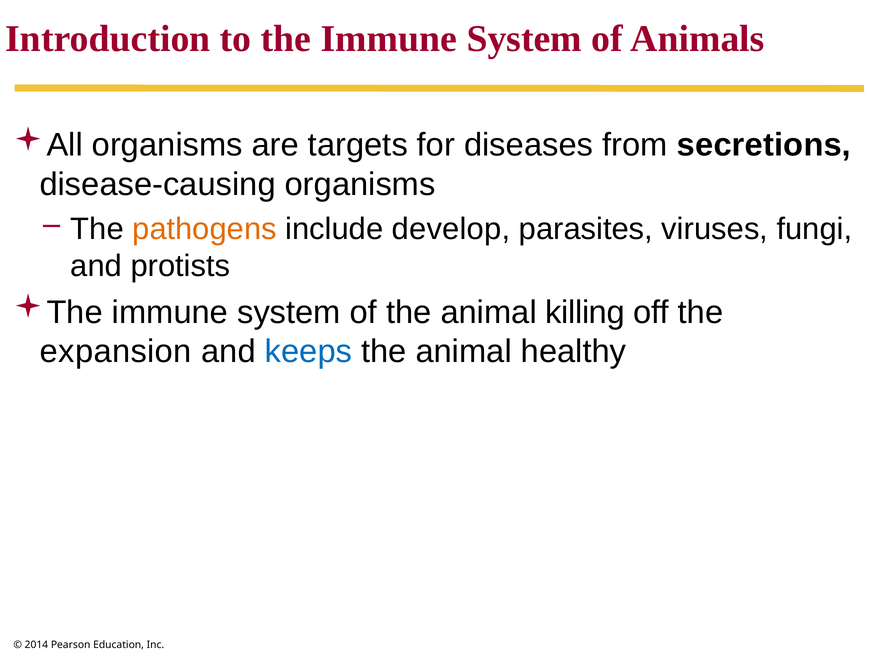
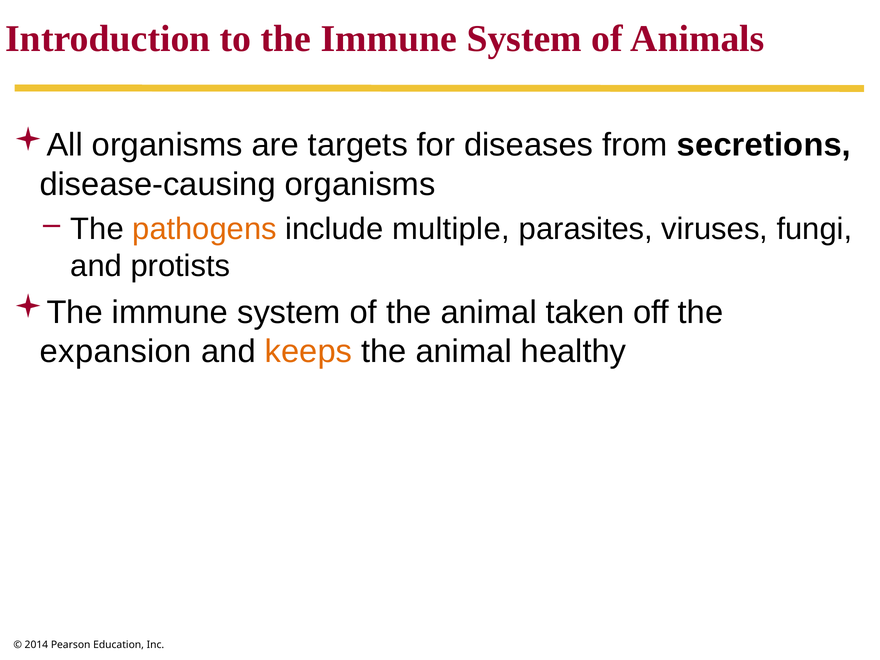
develop: develop -> multiple (451, 229)
killing: killing -> taken (585, 312)
keeps colour: blue -> orange (308, 351)
